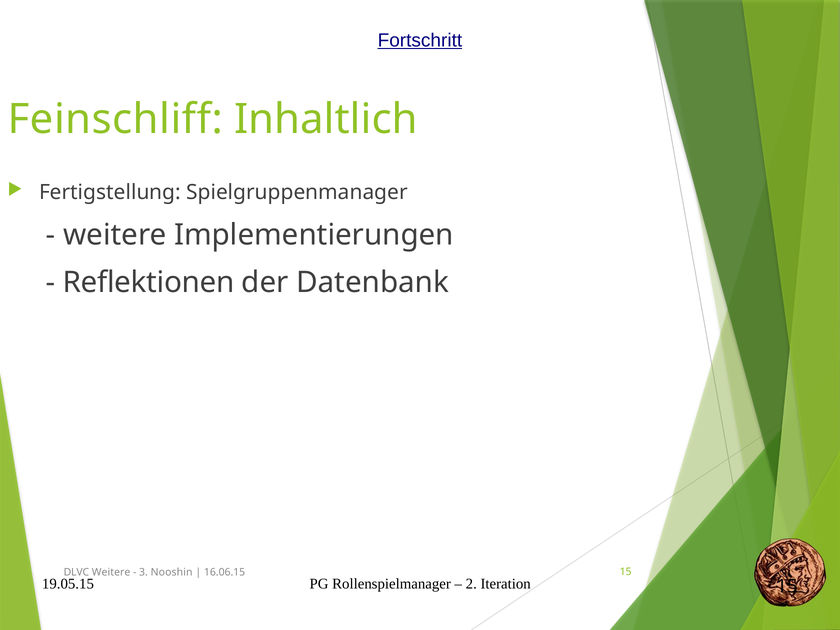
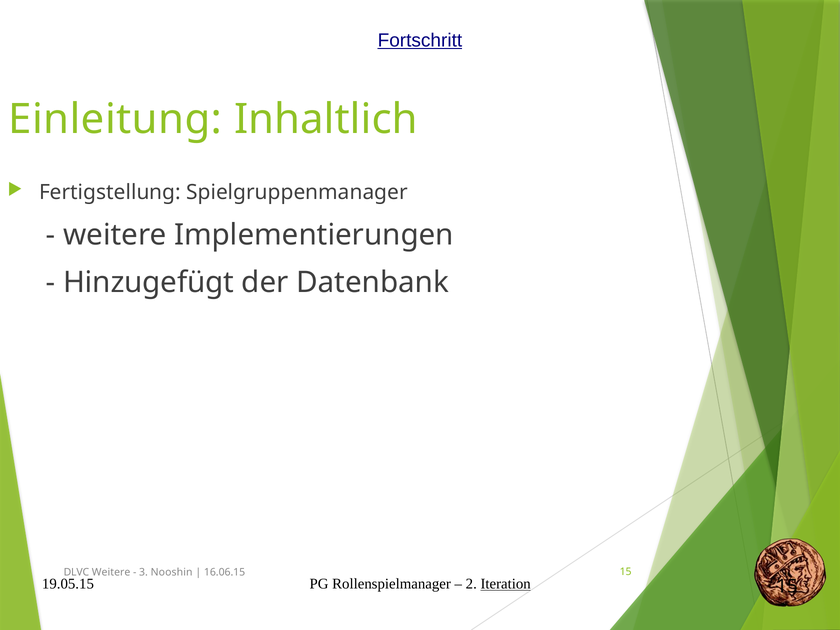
Feinschliff: Feinschliff -> Einleitung (115, 119)
Reflektionen: Reflektionen -> Hinzugefügt (149, 282)
Iteration underline: none -> present (506, 584)
